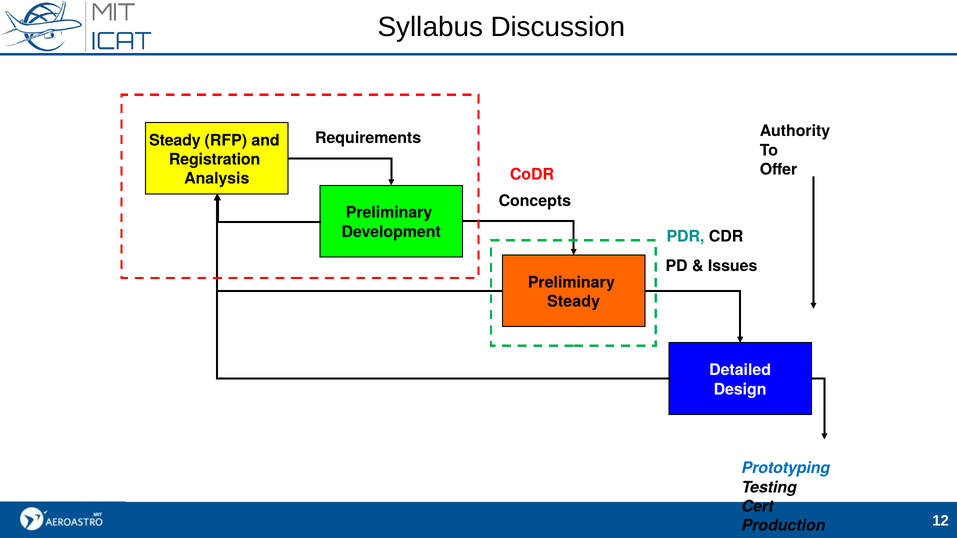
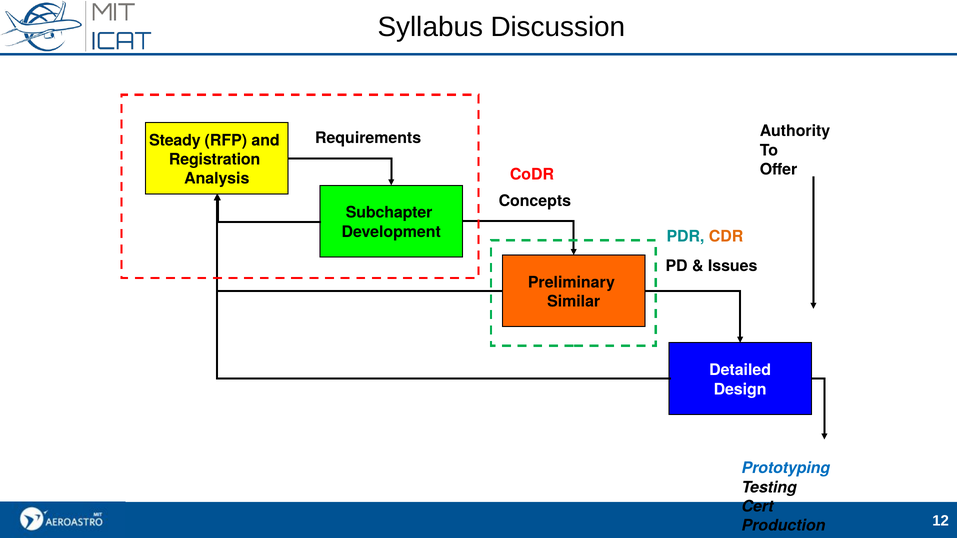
Preliminary: Preliminary -> Subchapter (389, 213)
CDR colour: black -> orange (726, 237)
Steady: Steady -> Similar (574, 302)
